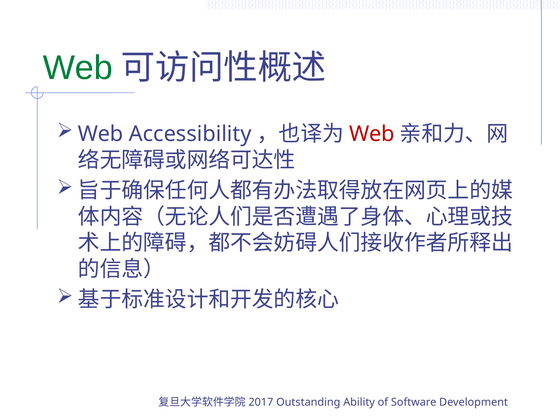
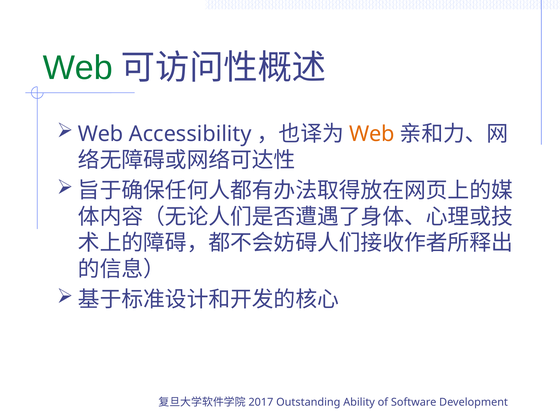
Web colour: red -> orange (372, 134)
